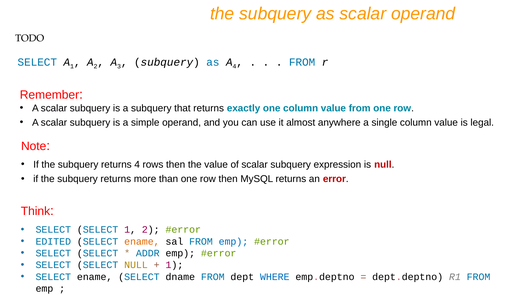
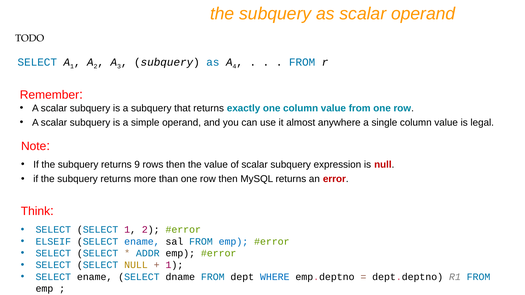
returns 4: 4 -> 9 (137, 165)
EDITED: EDITED -> ELSEIF (53, 242)
ename colour: orange -> blue (142, 242)
